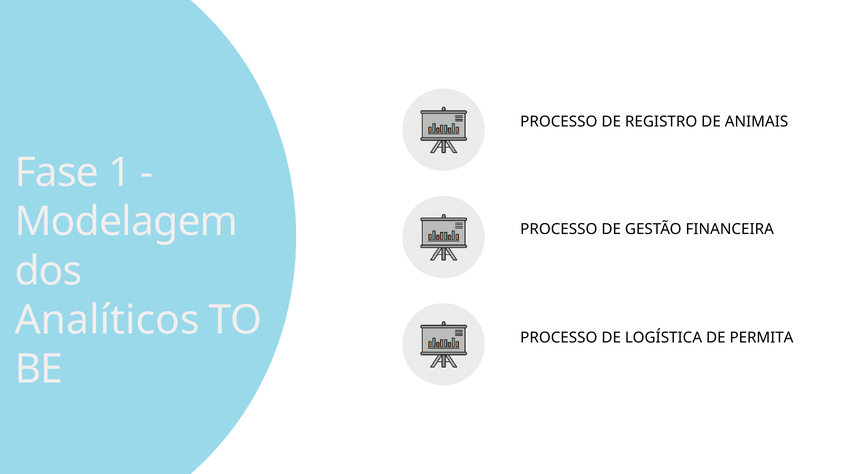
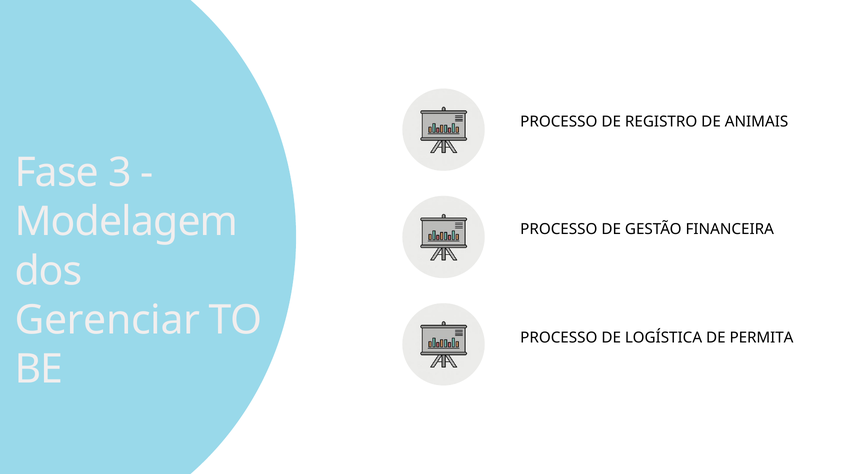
1: 1 -> 3 (120, 173)
Analíticos: Analíticos -> Gerenciar (107, 320)
